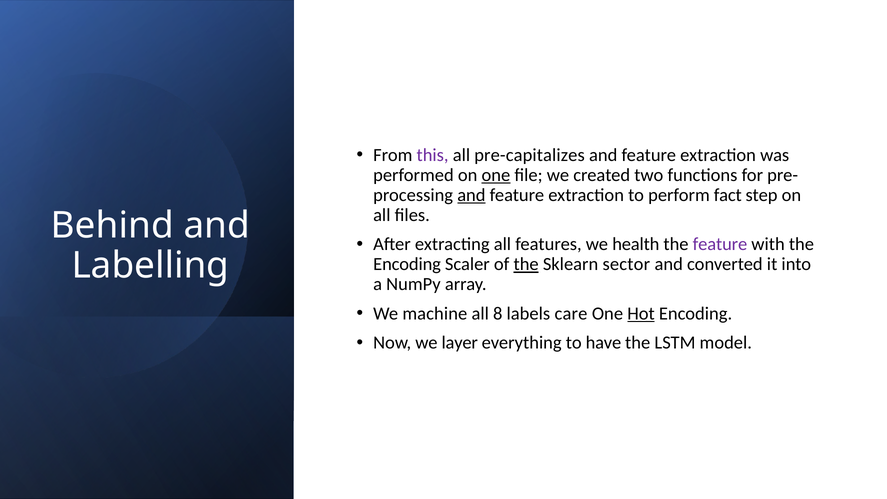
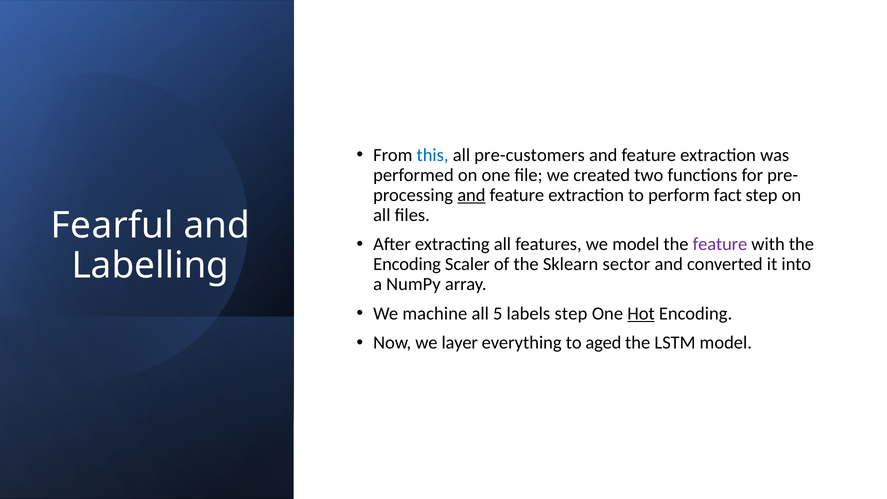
this colour: purple -> blue (433, 155)
pre-capitalizes: pre-capitalizes -> pre-customers (530, 155)
one underline: present -> none (496, 175)
Behind: Behind -> Fearful (112, 226)
we health: health -> model (636, 244)
the underline: present -> none (526, 264)
8: 8 -> 5 (498, 313)
labels care: care -> step (571, 313)
have: have -> aged (603, 343)
